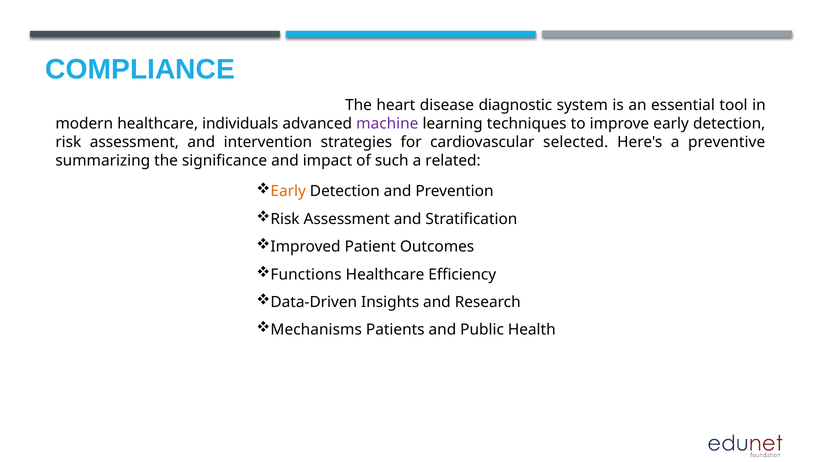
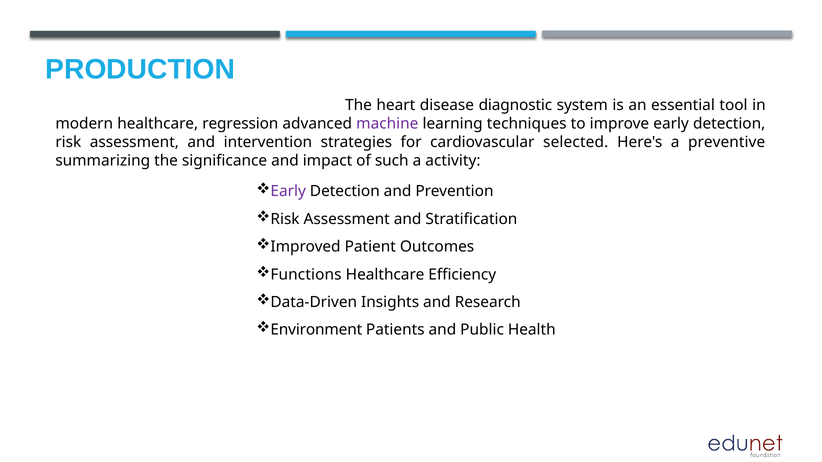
COMPLIANCE: COMPLIANCE -> PRODUCTION (140, 69)
individuals: individuals -> regression (240, 124)
related: related -> activity (453, 161)
Early colour: orange -> purple (288, 191)
Mechanisms: Mechanisms -> Environment (316, 330)
